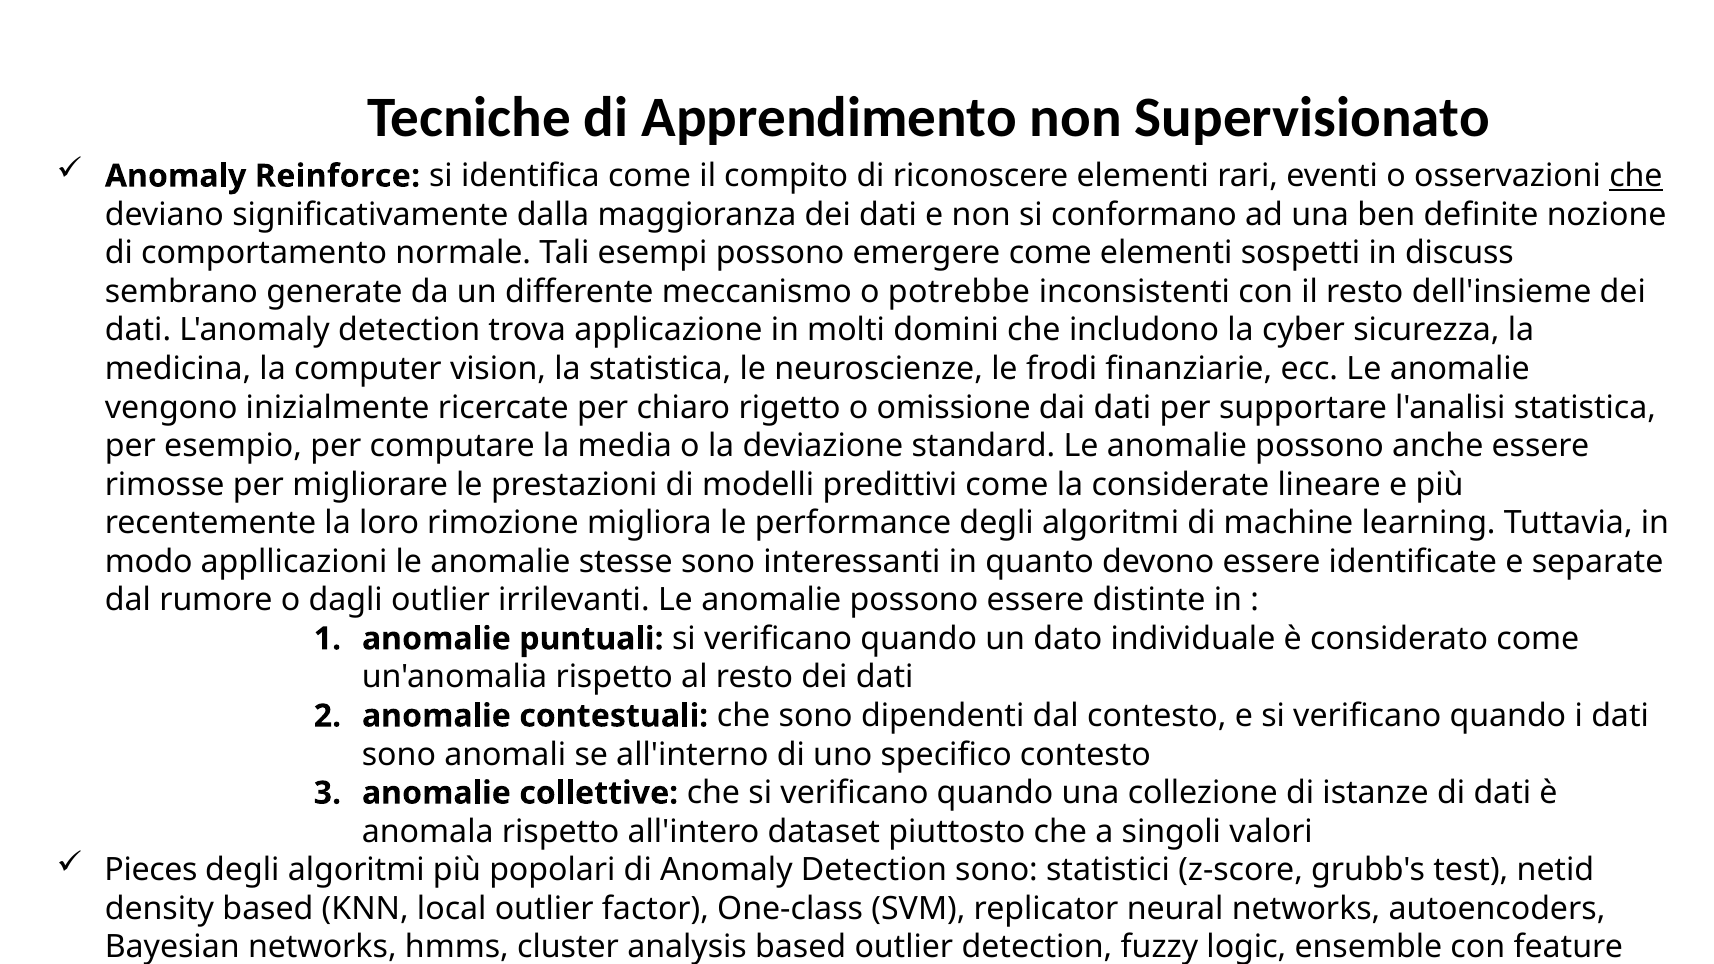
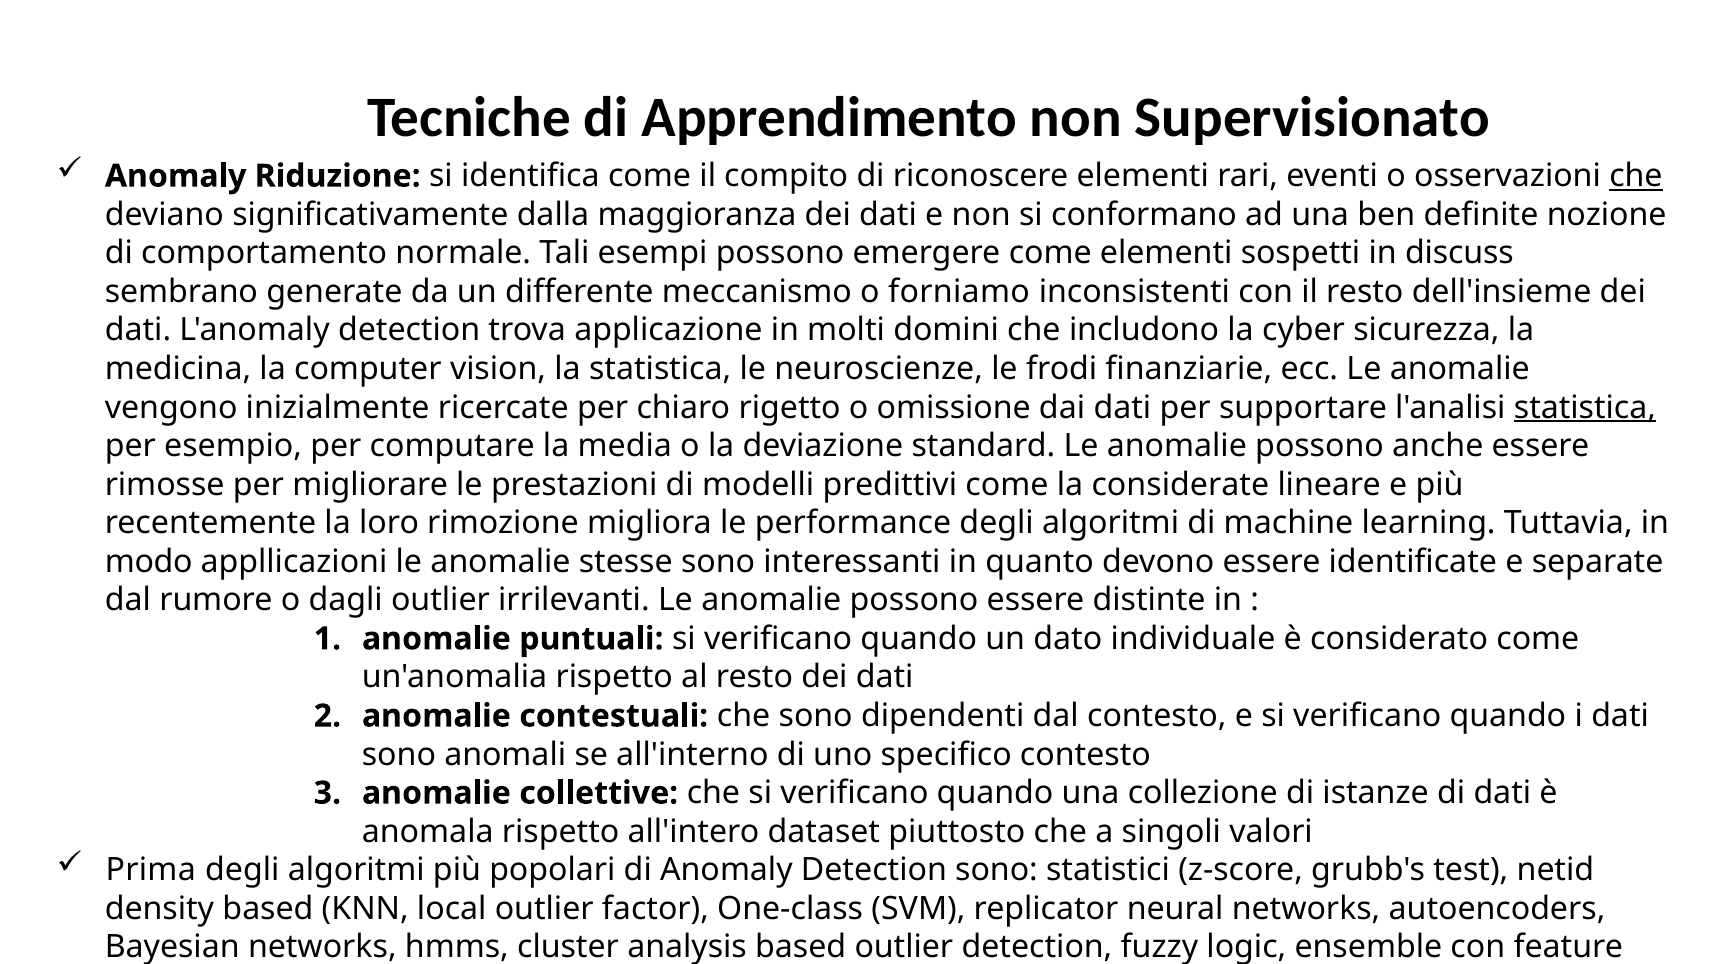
Reinforce: Reinforce -> Riduzione (338, 176)
potrebbe: potrebbe -> forniamo (959, 292)
statistica underline: none -> present (1585, 407)
Pieces: Pieces -> Prima (151, 870)
